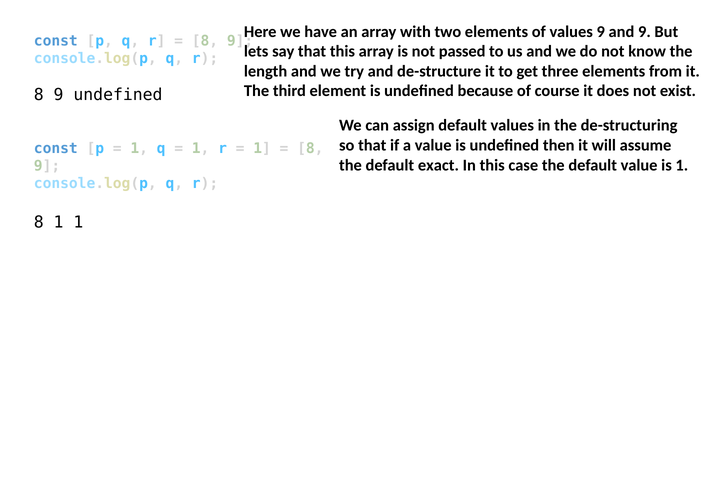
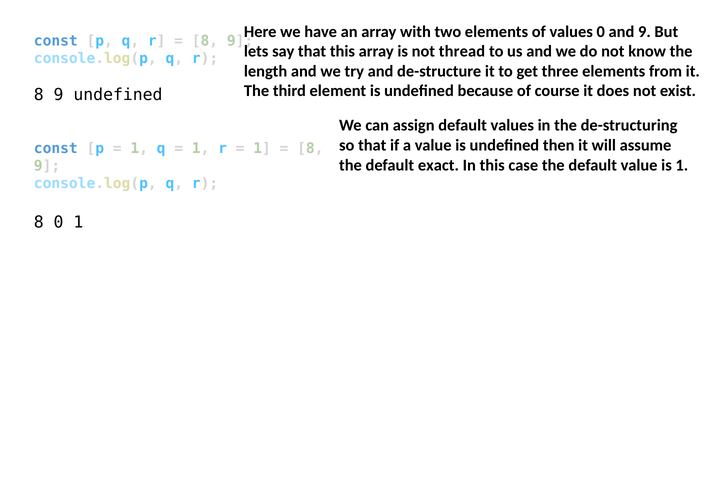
values 9: 9 -> 0 (601, 32)
passed: passed -> thread (462, 51)
8 1: 1 -> 0 (59, 222)
